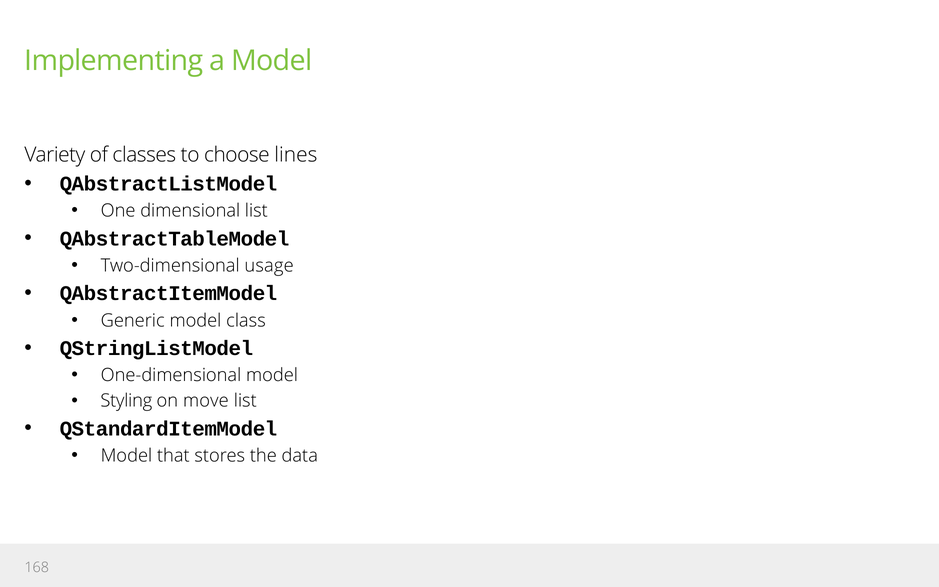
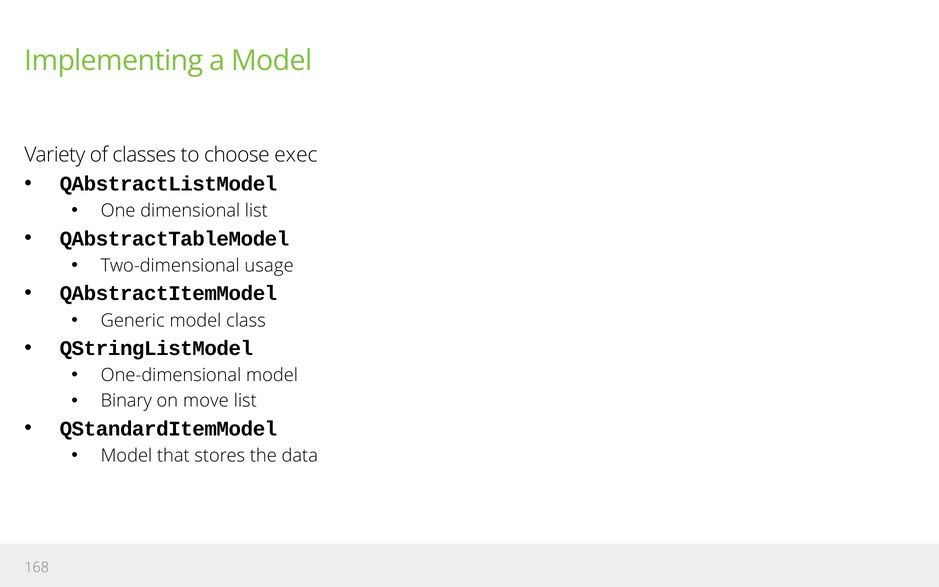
lines: lines -> exec (296, 155)
Styling: Styling -> Binary (126, 401)
